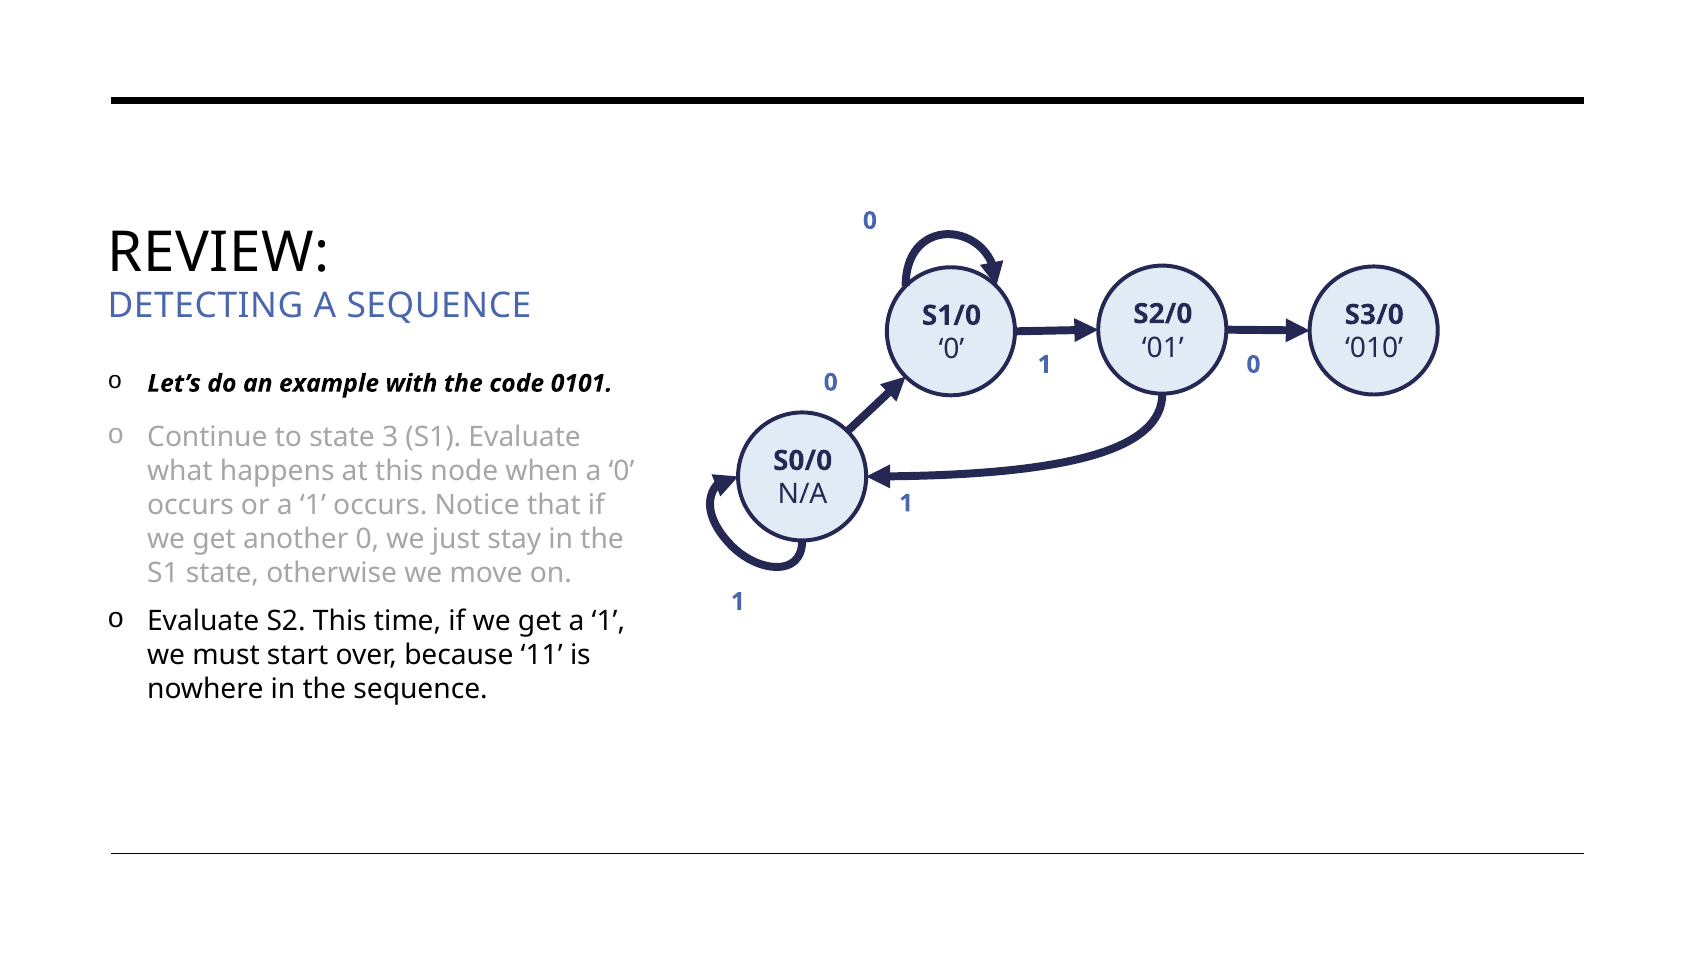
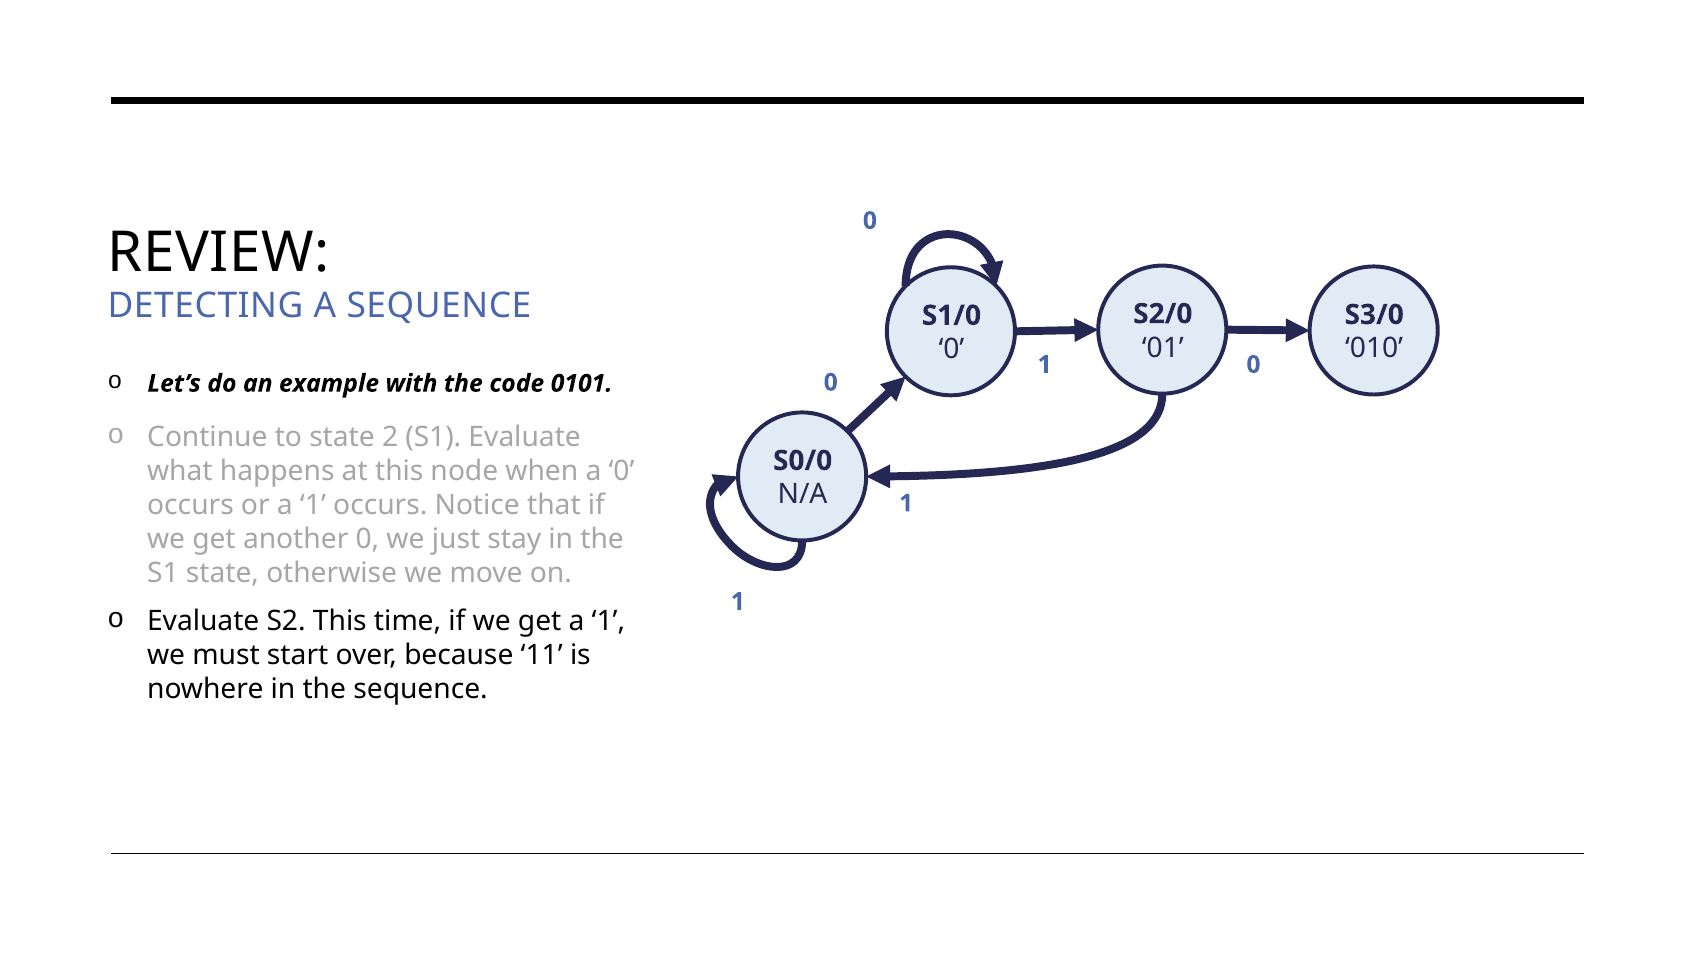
3: 3 -> 2 (390, 438)
